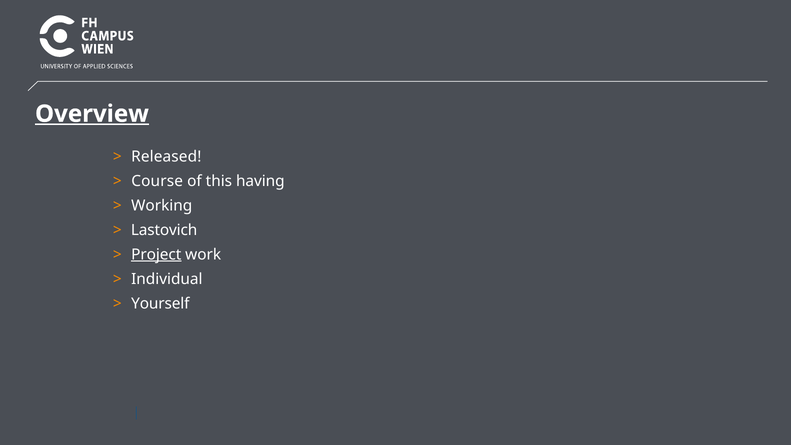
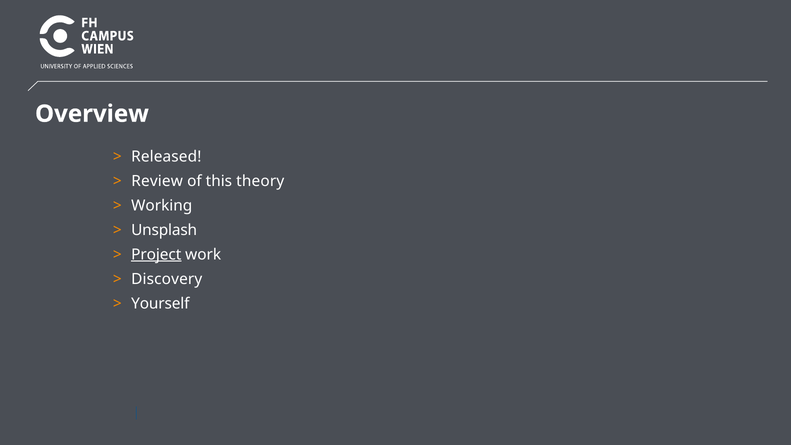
Overview underline: present -> none (92, 114)
Course: Course -> Review (157, 181)
having: having -> theory (260, 181)
Lastovich: Lastovich -> Unsplash (164, 230)
Individual: Individual -> Discovery (167, 279)
